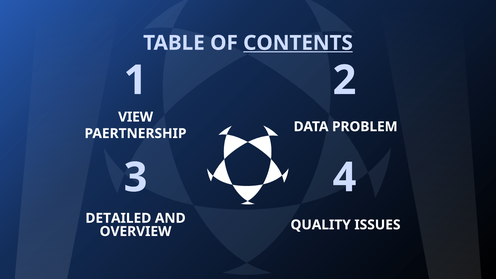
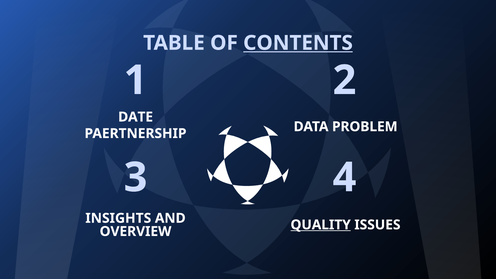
VIEW: VIEW -> DATE (136, 117)
DETAILED: DETAILED -> INSIGHTS (118, 218)
QUALITY underline: none -> present (321, 225)
